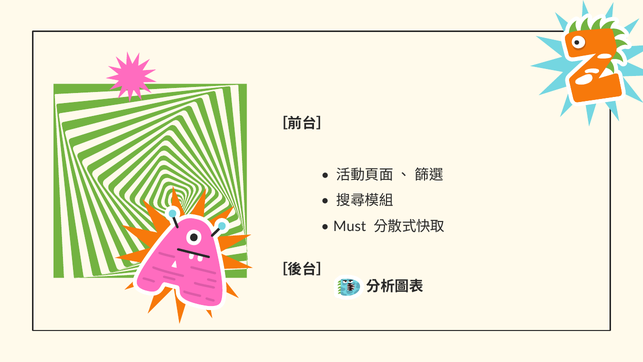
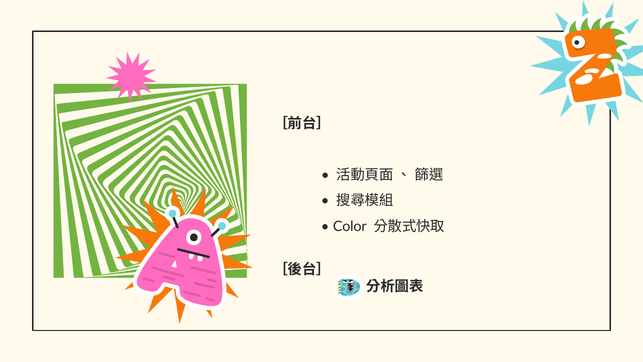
Must: Must -> Color (350, 226)
